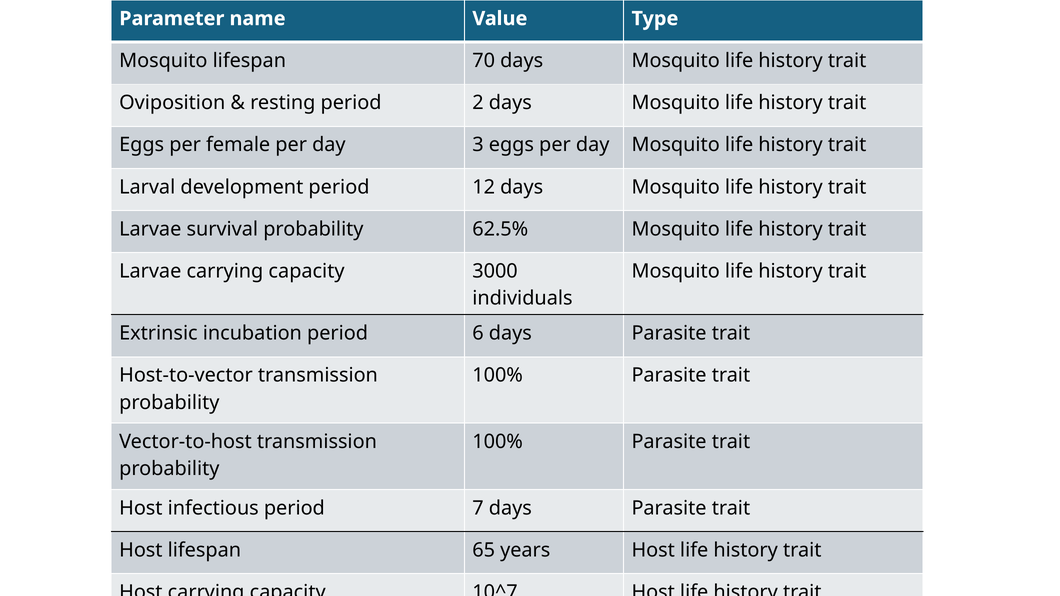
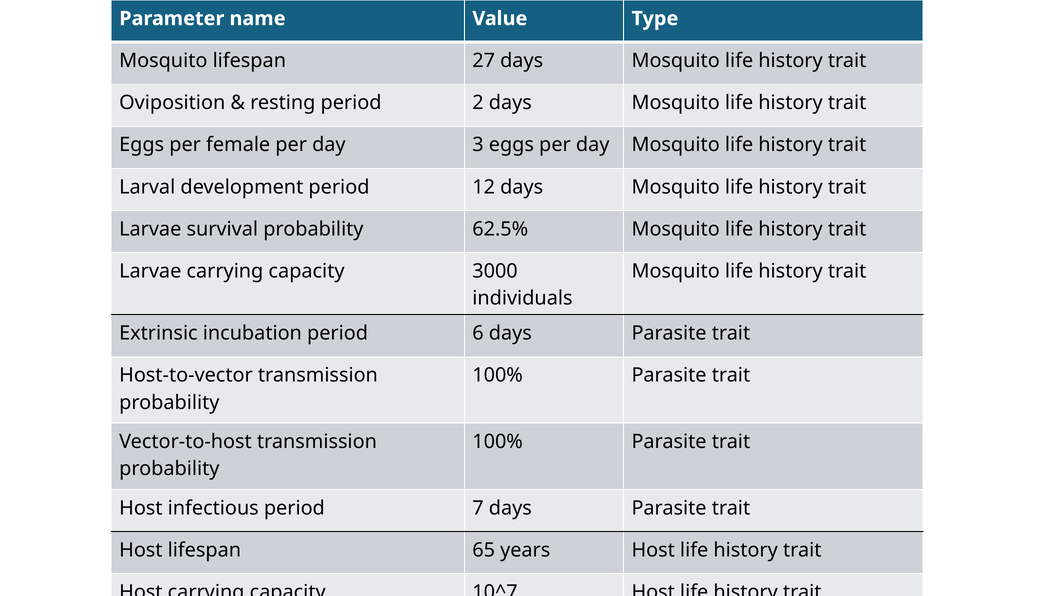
70: 70 -> 27 (484, 61)
